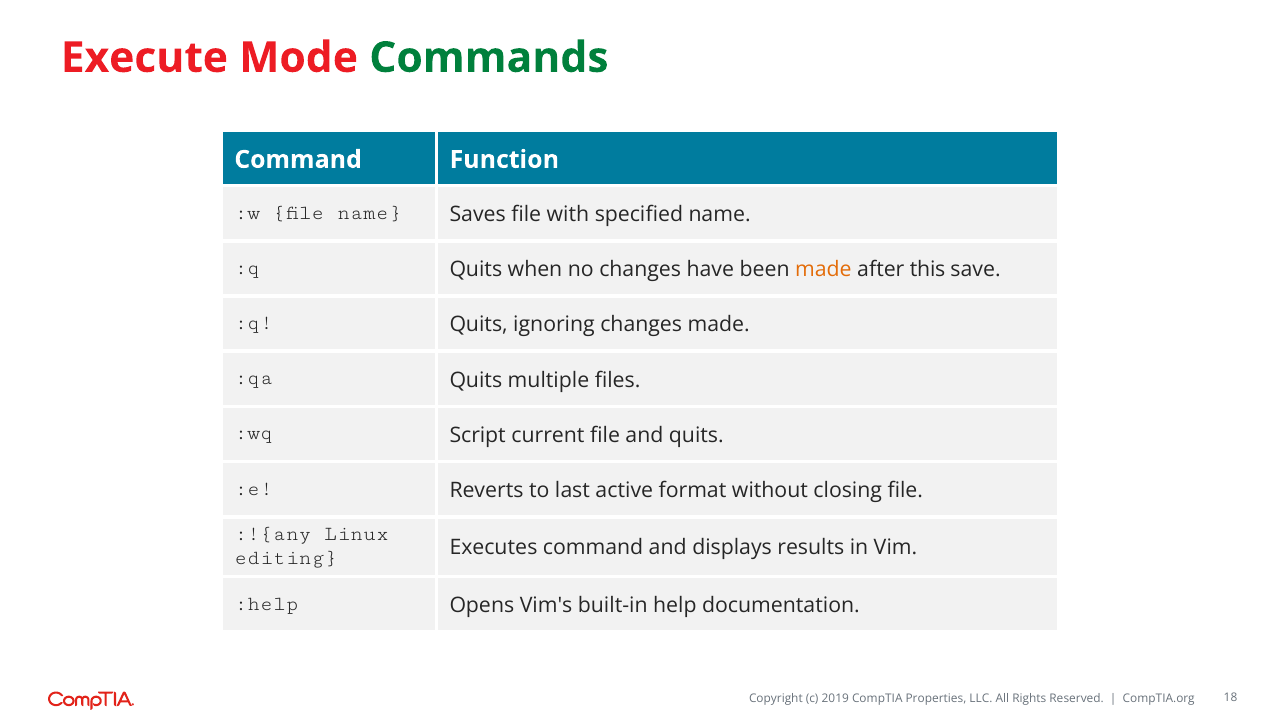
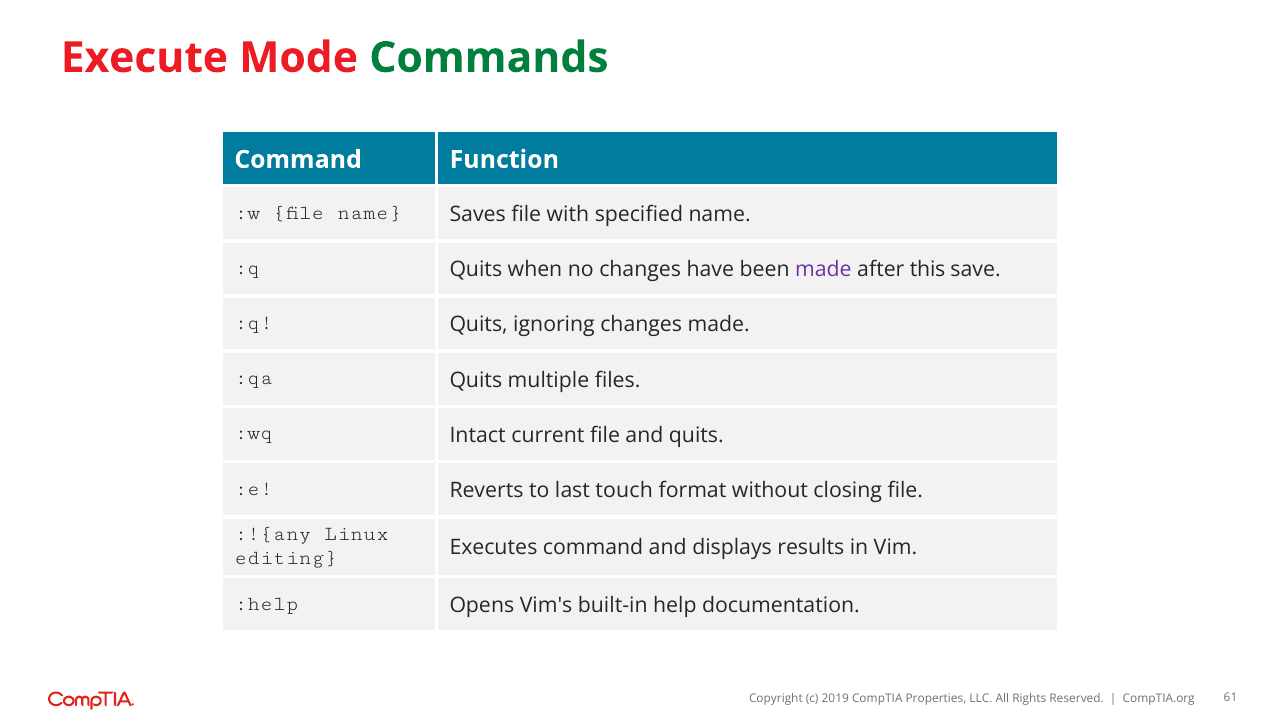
made colour: orange -> purple (823, 270)
Script: Script -> Intact (478, 435)
active: active -> touch (624, 490)
18: 18 -> 61 (1231, 697)
